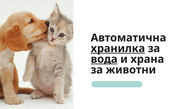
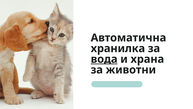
хранилка underline: present -> none (118, 48)
